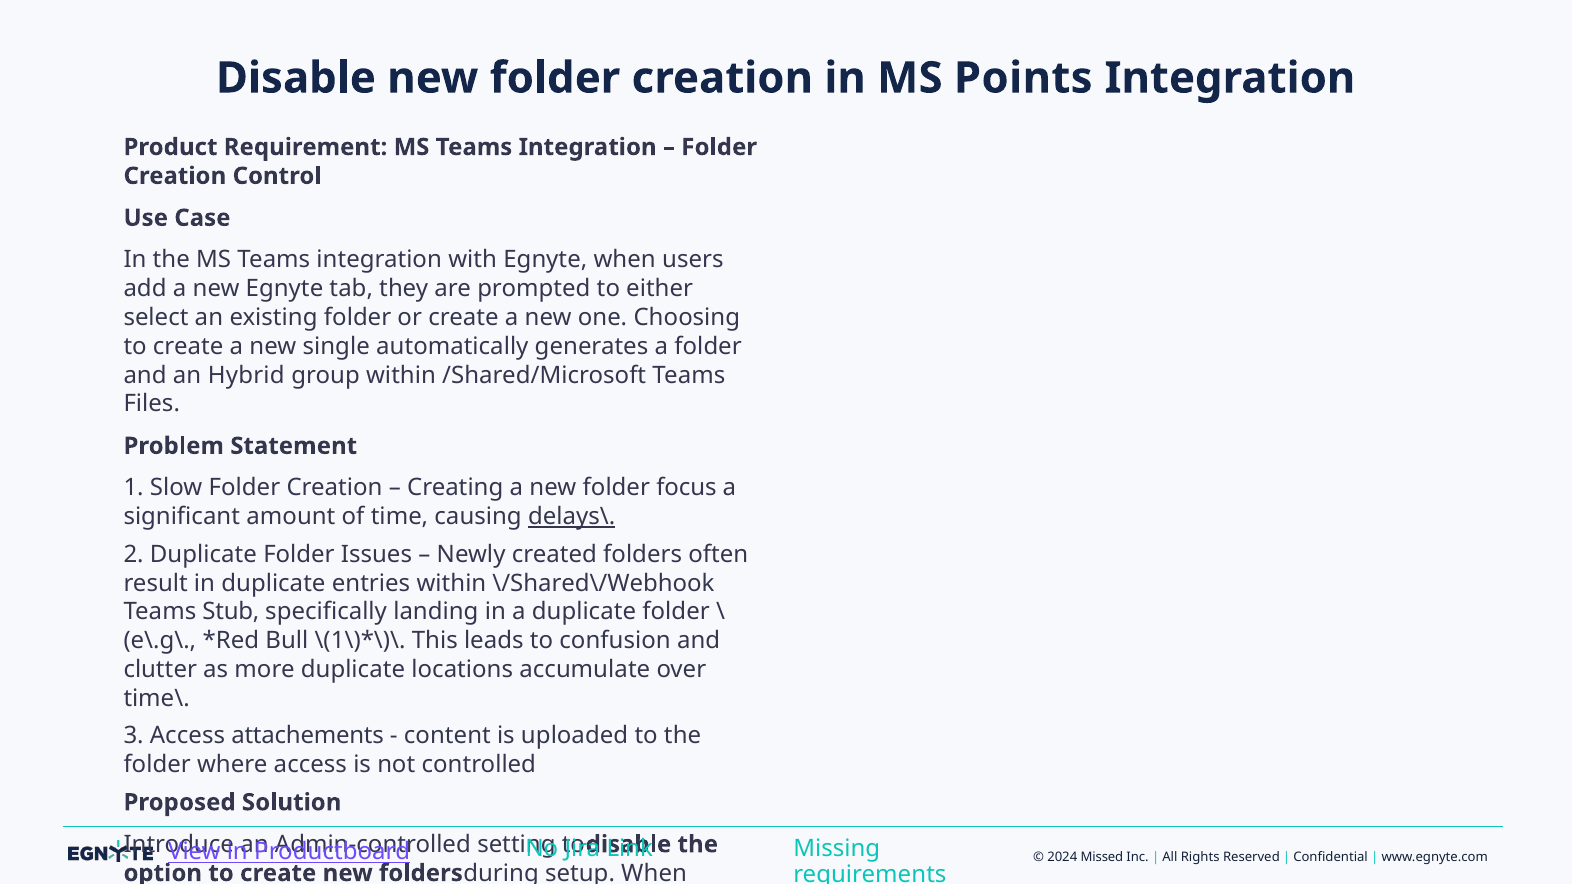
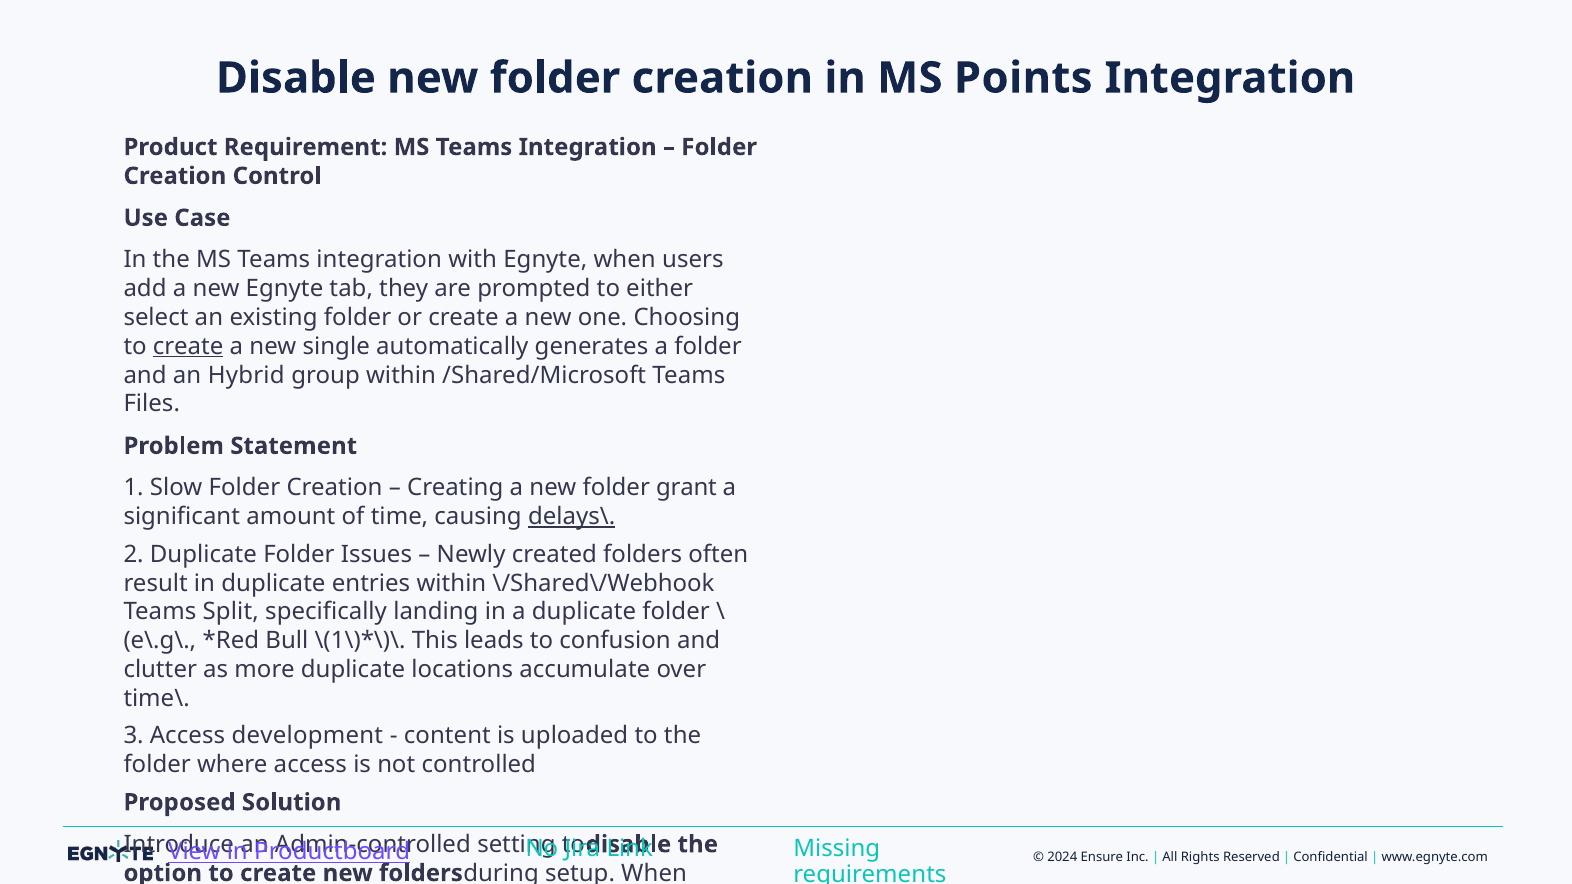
create underline: none -> present (188, 346)
focus: focus -> grant (686, 488)
Stub: Stub -> Split (231, 612)
attachements: attachements -> development (307, 736)
Missed: Missed -> Ensure (1102, 857)
